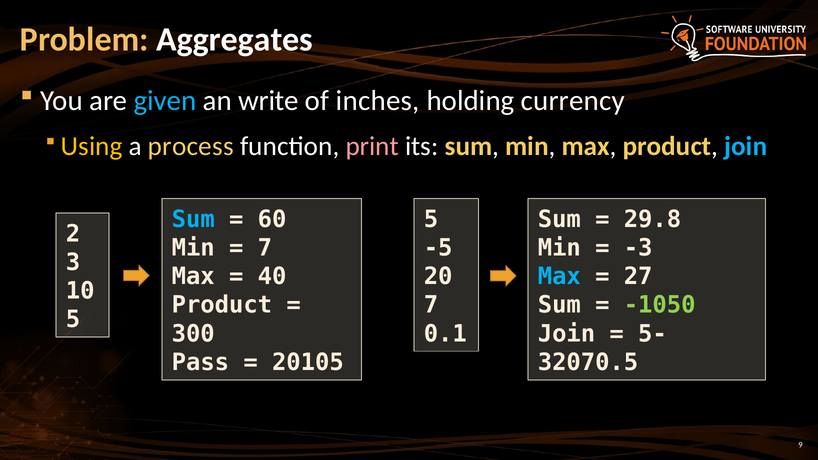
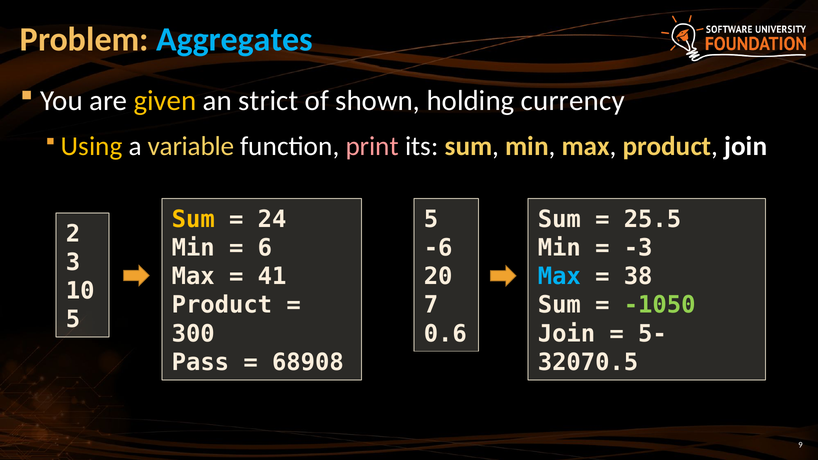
Aggregates colour: white -> light blue (235, 40)
given colour: light blue -> yellow (165, 101)
write: write -> strict (268, 101)
inches: inches -> shown (378, 101)
process: process -> variable (191, 146)
join colour: light blue -> white (746, 146)
Sum colour: light blue -> yellow (193, 219)
60: 60 -> 24 (272, 219)
29.8: 29.8 -> 25.5 (652, 219)
7: 7 -> 6 (265, 248)
-5: -5 -> -6 (438, 248)
40: 40 -> 41 (272, 277)
27: 27 -> 38 (638, 277)
0.1: 0.1 -> 0.6 (445, 334)
20105: 20105 -> 68908 (308, 363)
